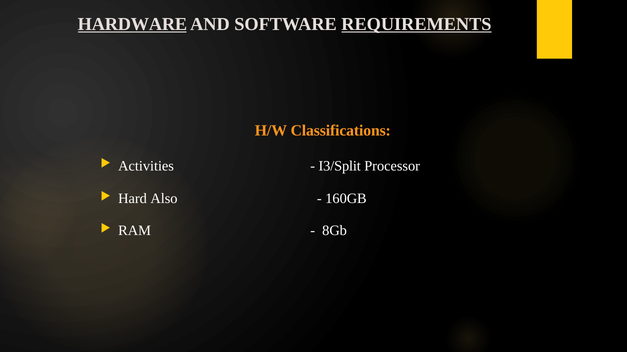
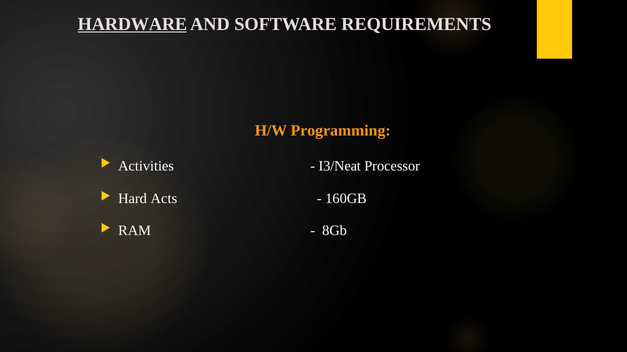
REQUIREMENTS underline: present -> none (416, 24)
Classifications: Classifications -> Programming (341, 131)
I3/Split: I3/Split -> I3/Neat (340, 166)
Also: Also -> Acts (164, 199)
